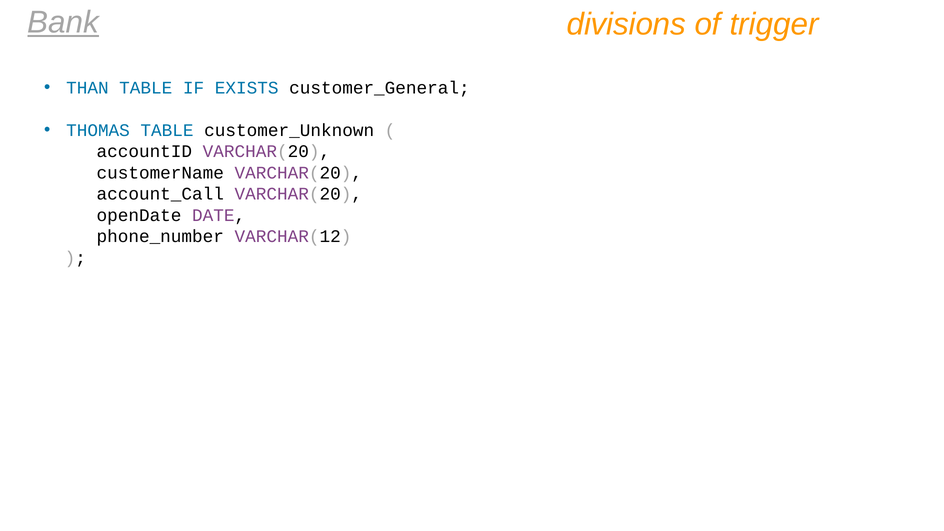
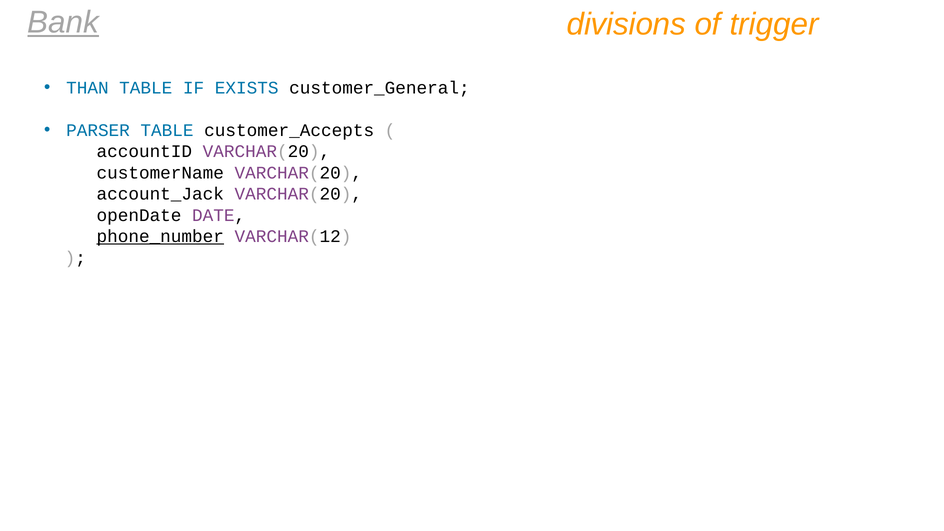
THOMAS: THOMAS -> PARSER (98, 130)
customer_Unknown: customer_Unknown -> customer_Accepts (289, 130)
account_Call: account_Call -> account_Jack (160, 194)
phone_number underline: none -> present (160, 236)
